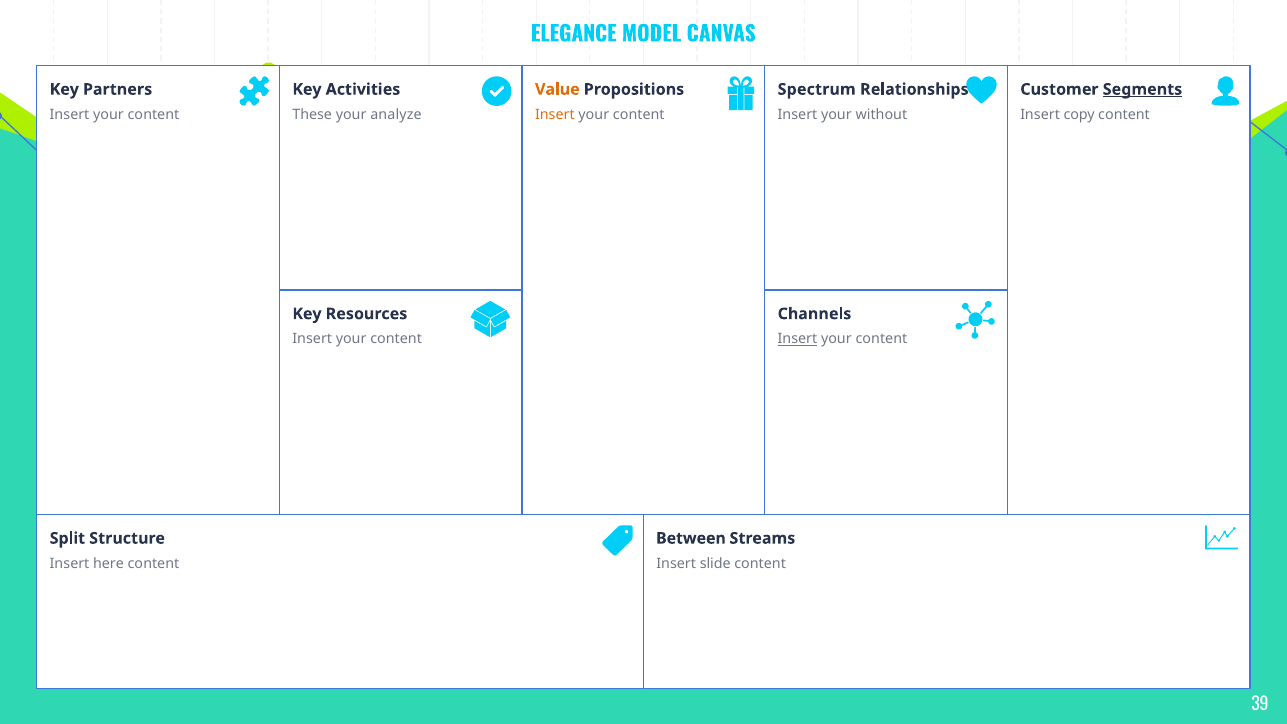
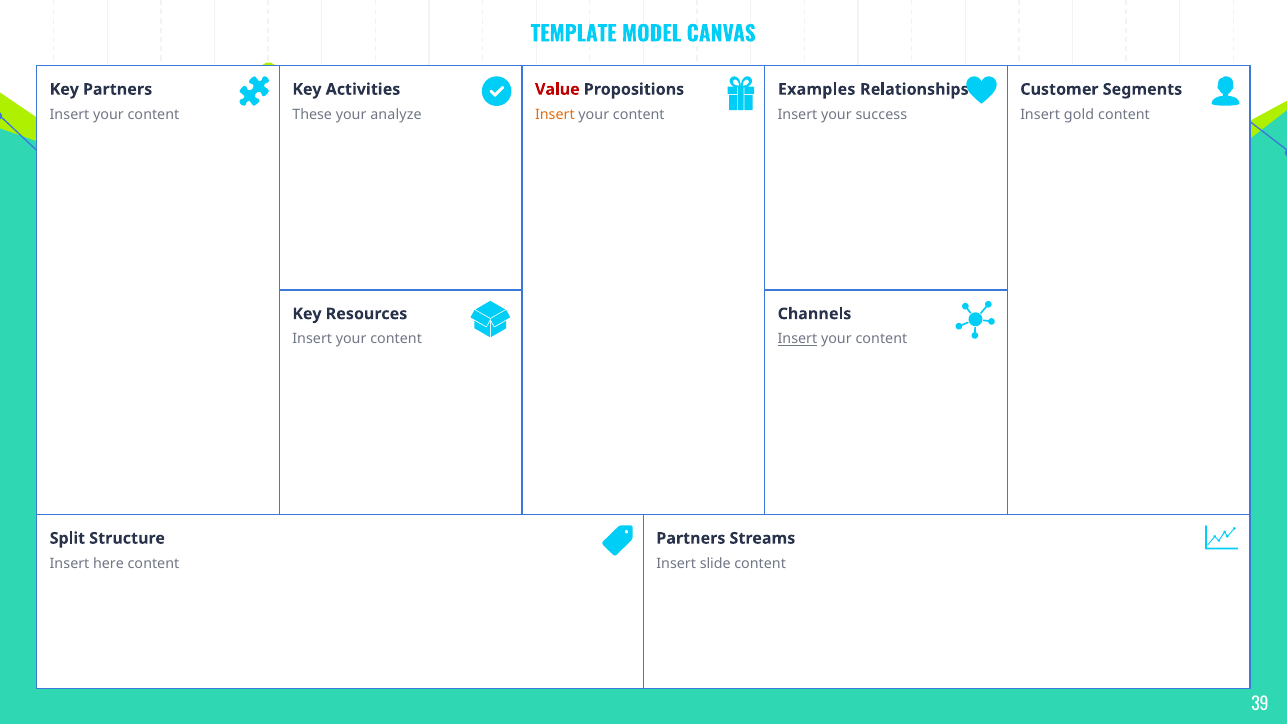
ELEGANCE: ELEGANCE -> TEMPLATE (574, 34)
Value colour: orange -> red (557, 89)
Spectrum: Spectrum -> Examples (817, 89)
Segments underline: present -> none (1142, 89)
without: without -> success (881, 115)
copy: copy -> gold (1079, 115)
Between: Between -> Partners (691, 538)
